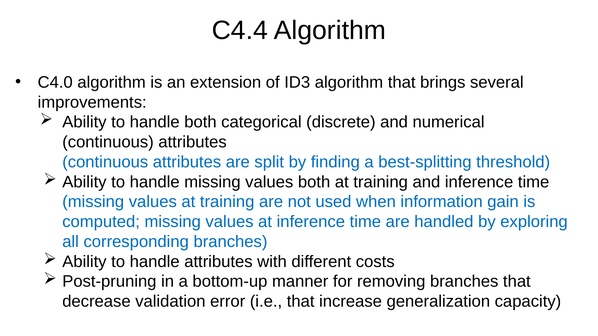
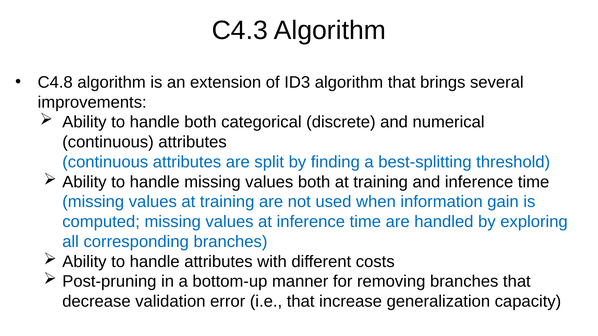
C4.4: C4.4 -> C4.3 (240, 30)
C4.0: C4.0 -> C4.8 (55, 82)
